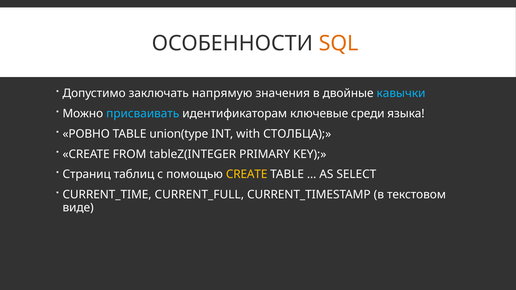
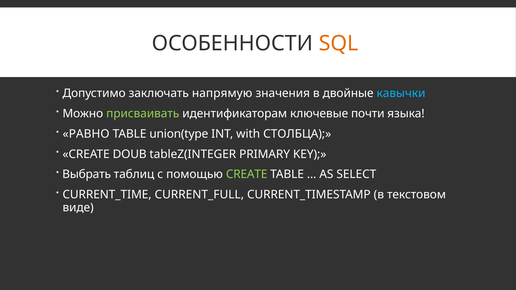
присваивать colour: light blue -> light green (143, 114)
среди: среди -> почти (368, 114)
РОВНО: РОВНО -> РАВНО (86, 134)
FROM: FROM -> DOUB (130, 154)
Страниц: Страниц -> Выбрать (87, 175)
CREATE colour: yellow -> light green (247, 175)
